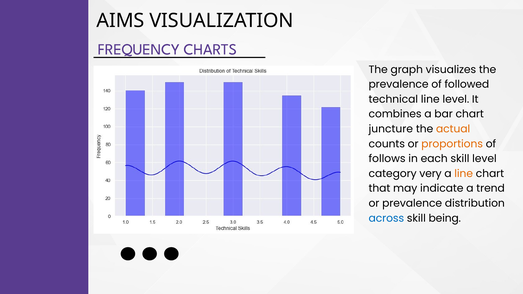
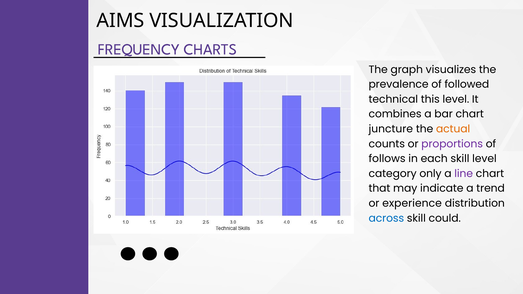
technical line: line -> this (430, 99)
proportions colour: orange -> purple (452, 144)
very: very -> only (430, 174)
line colour: orange -> purple (464, 174)
or prevalence: prevalence -> experience (412, 203)
being: being -> could (445, 218)
